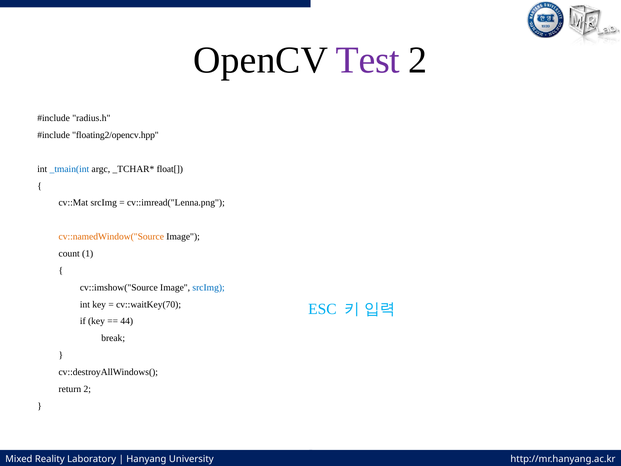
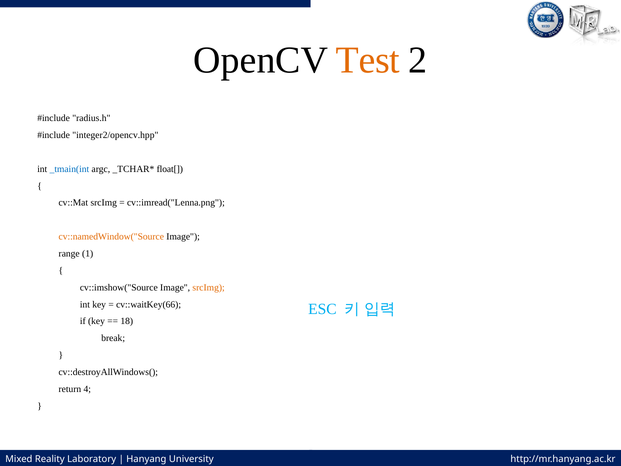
Test colour: purple -> orange (368, 60)
floating2/opencv.hpp: floating2/opencv.hpp -> integer2/opencv.hpp (115, 135)
count: count -> range (69, 253)
srcImg colour: blue -> orange (209, 287)
cv::waitKey(70: cv::waitKey(70 -> cv::waitKey(66 (149, 304)
44: 44 -> 18 (127, 321)
return 2: 2 -> 4 (87, 389)
